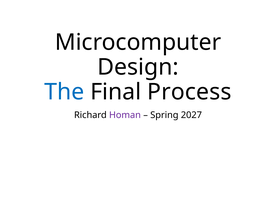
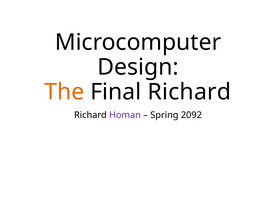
The colour: blue -> orange (64, 92)
Final Process: Process -> Richard (189, 92)
2027: 2027 -> 2092 (191, 115)
